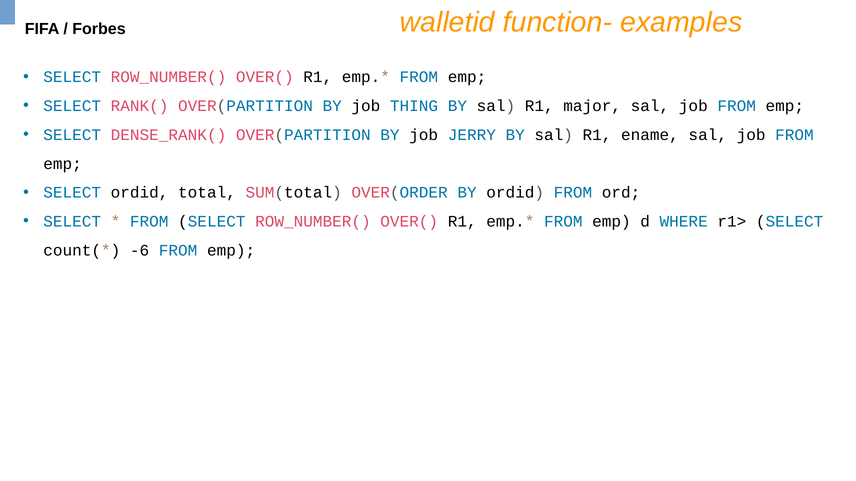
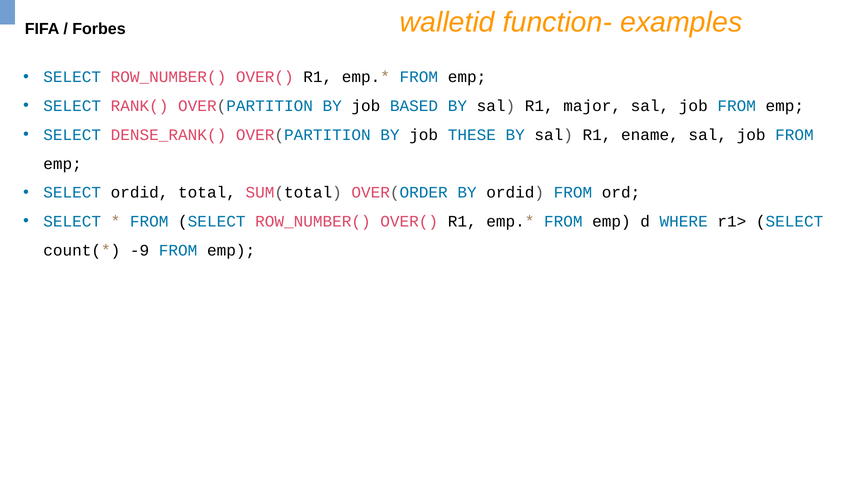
THING: THING -> BASED (414, 106)
JERRY: JERRY -> THESE (472, 135)
-6: -6 -> -9 (140, 251)
